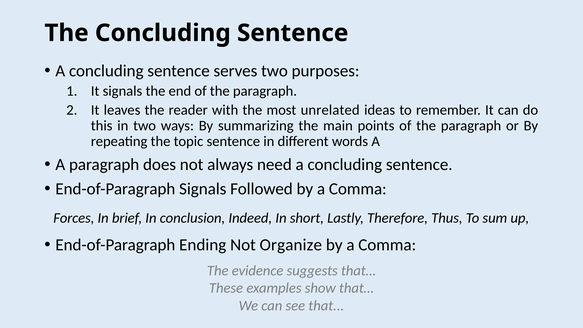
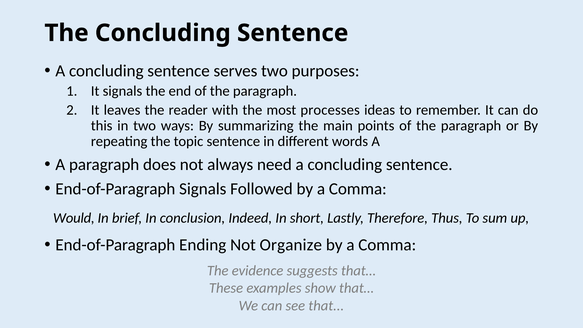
unrelated: unrelated -> processes (330, 110)
Forces: Forces -> Would (74, 218)
